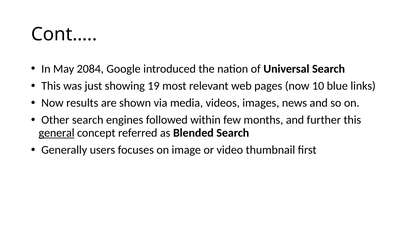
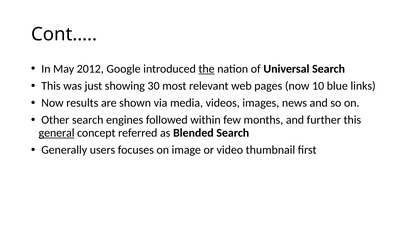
2084: 2084 -> 2012 (90, 69)
the underline: none -> present (207, 69)
19: 19 -> 30 (154, 86)
